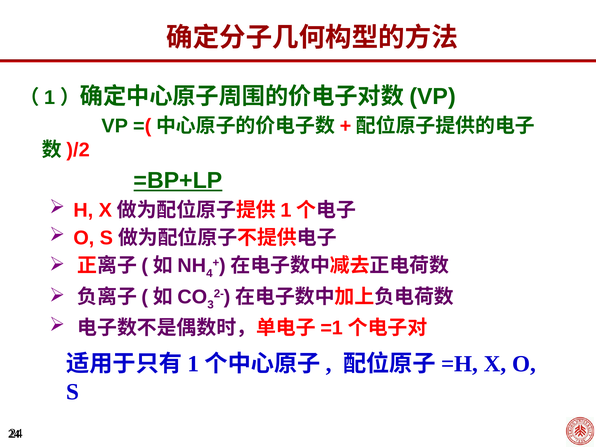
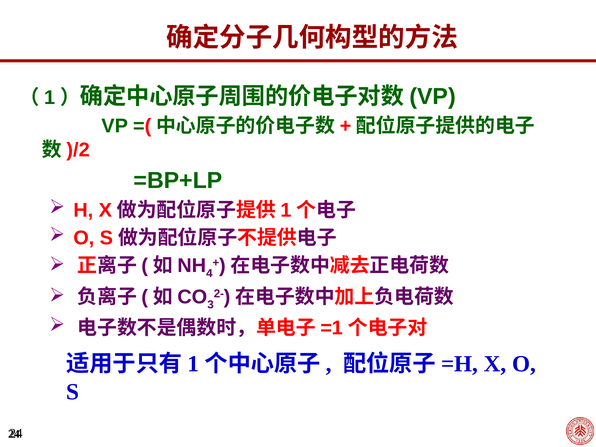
=BP+LP underline: present -> none (178, 181)
